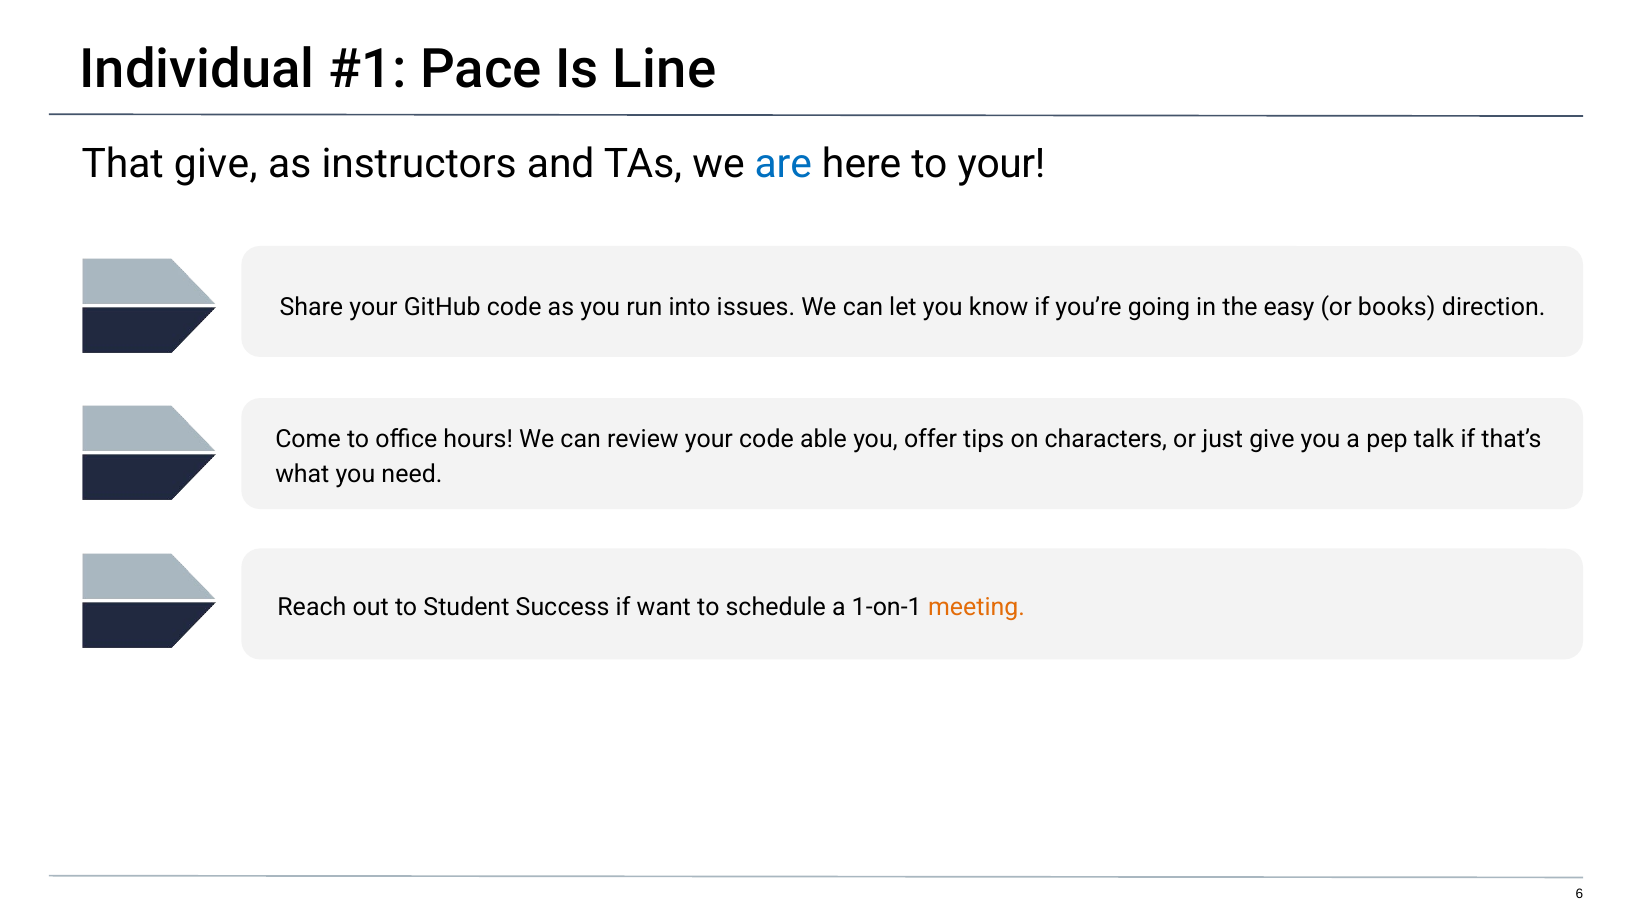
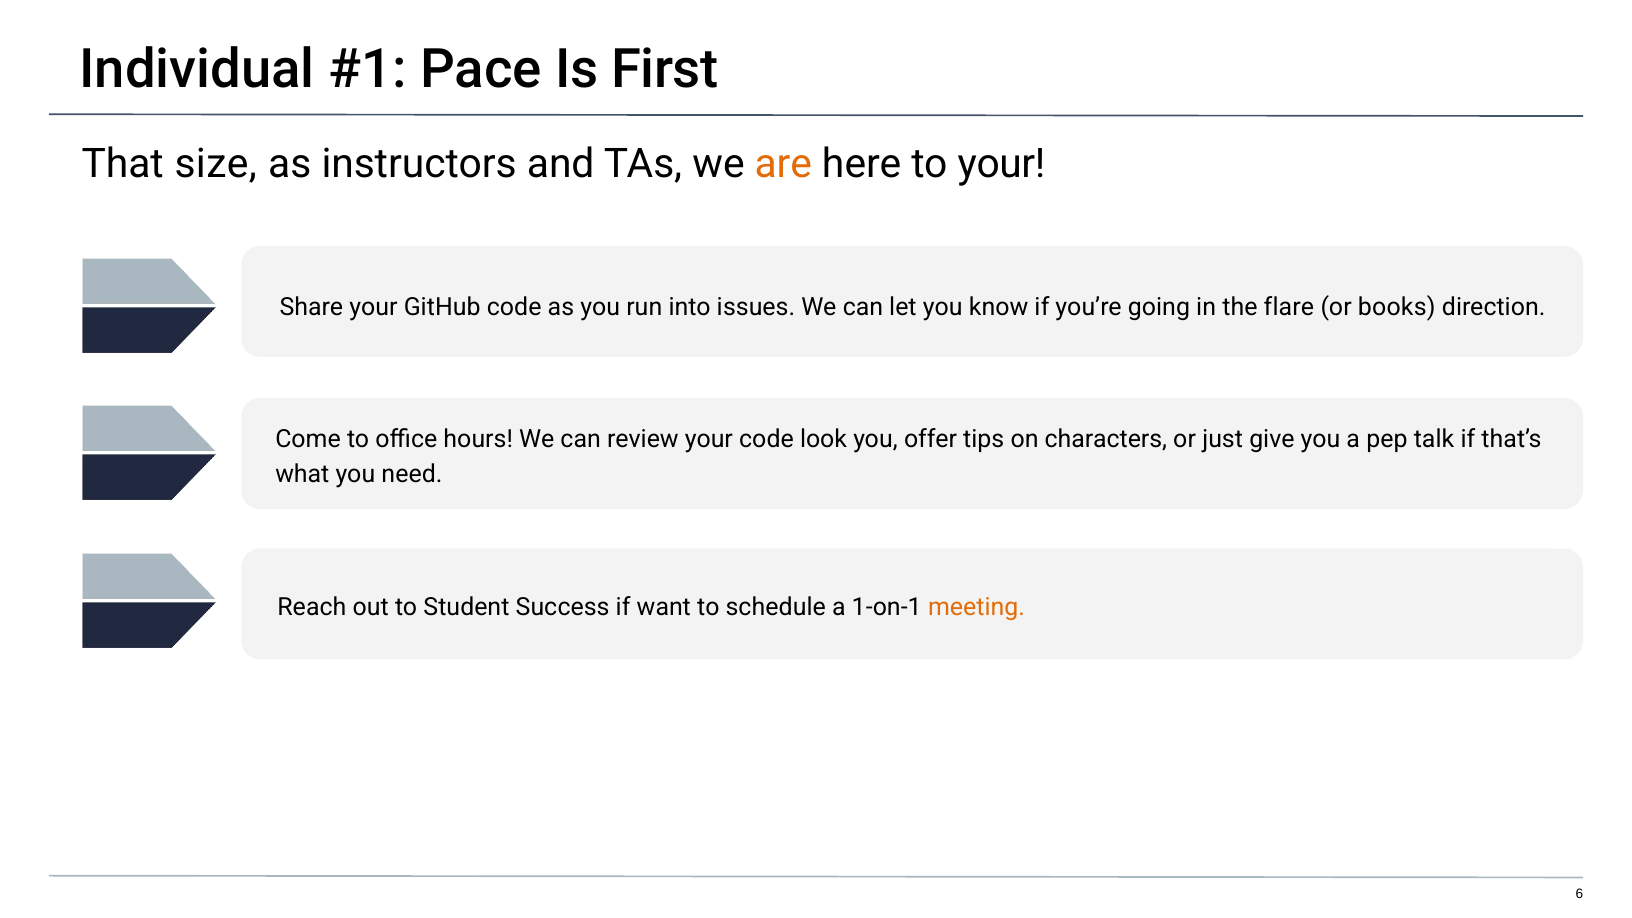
Line: Line -> First (665, 69)
That give: give -> size (216, 164)
are colour: blue -> orange (783, 164)
easy: easy -> flare (1289, 308)
able: able -> look (823, 439)
